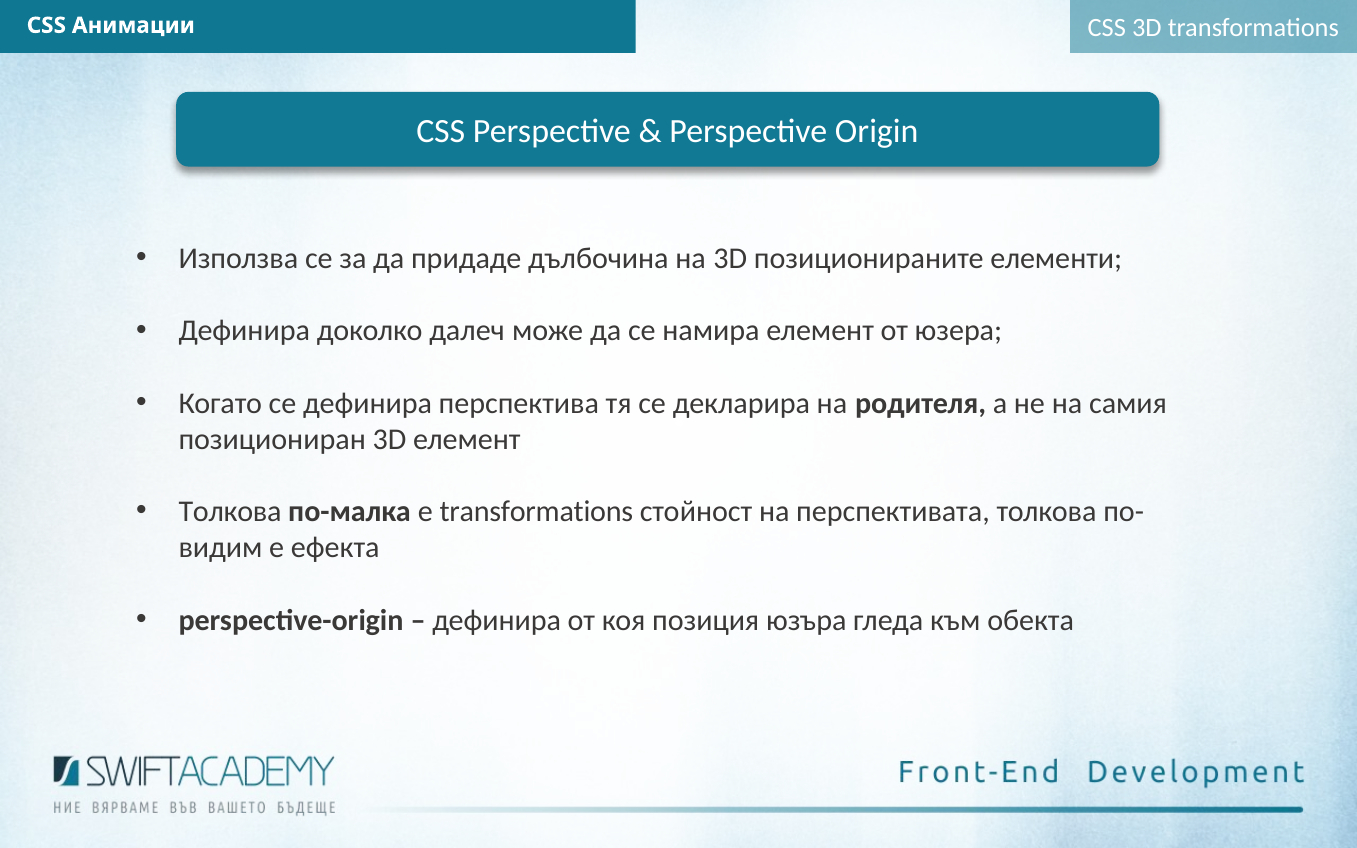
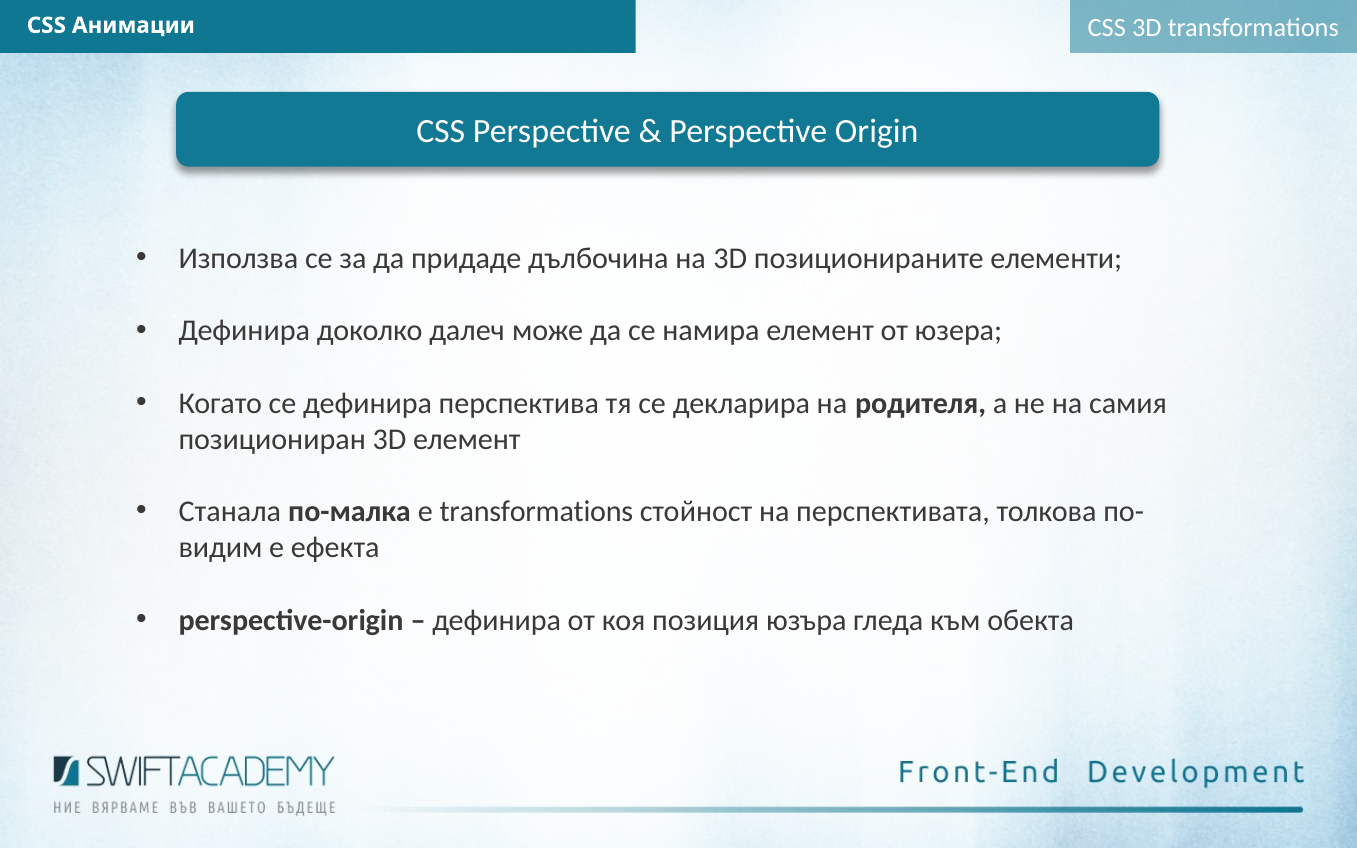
Толкова: Толкова -> Станала (230, 512)
